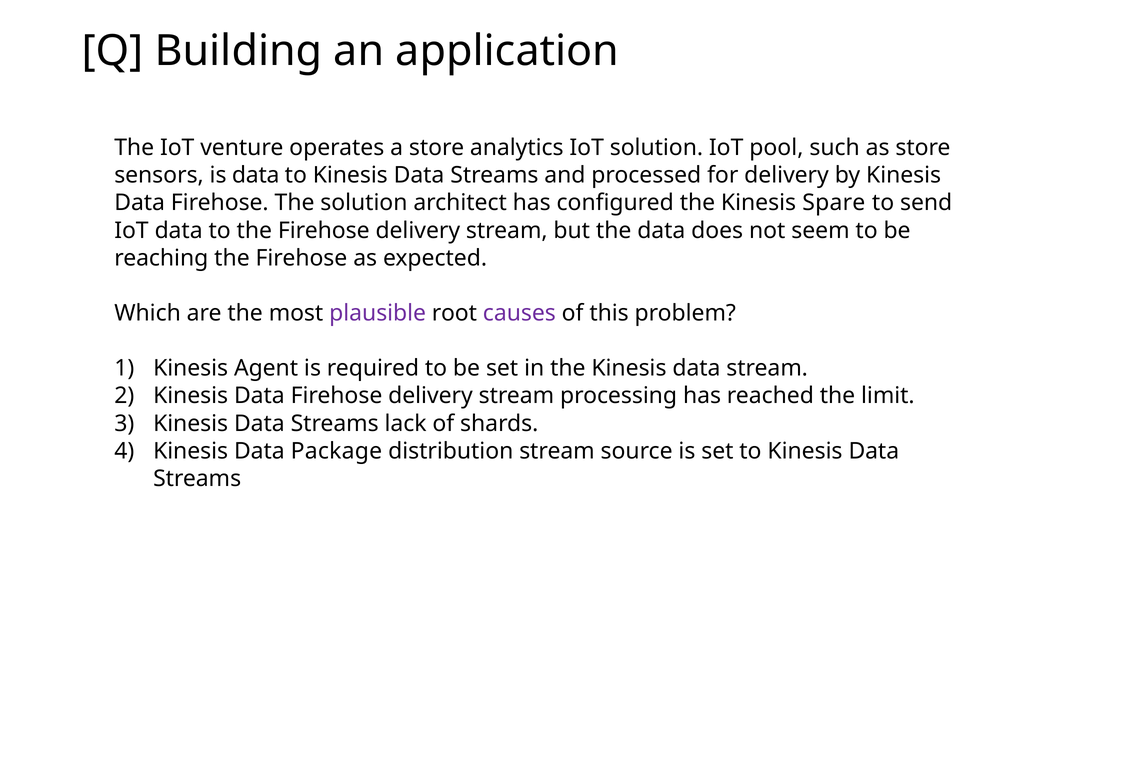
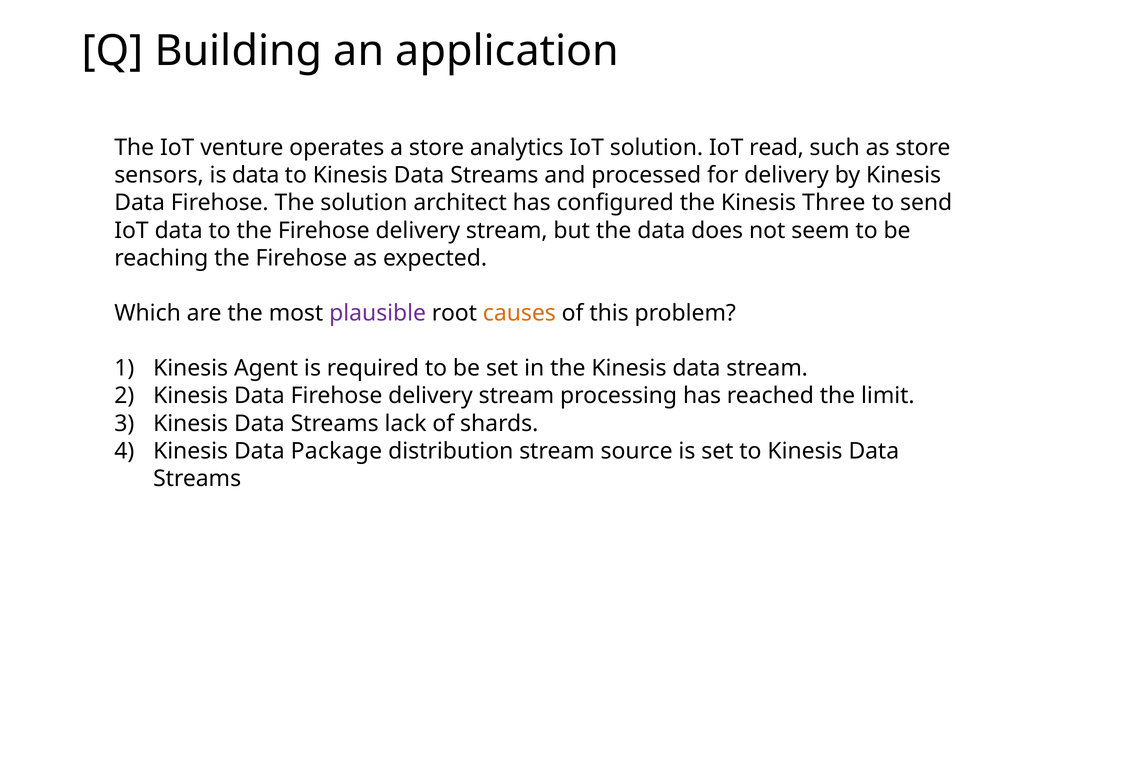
pool: pool -> read (776, 148)
Spare: Spare -> Three (834, 203)
causes colour: purple -> orange (519, 313)
